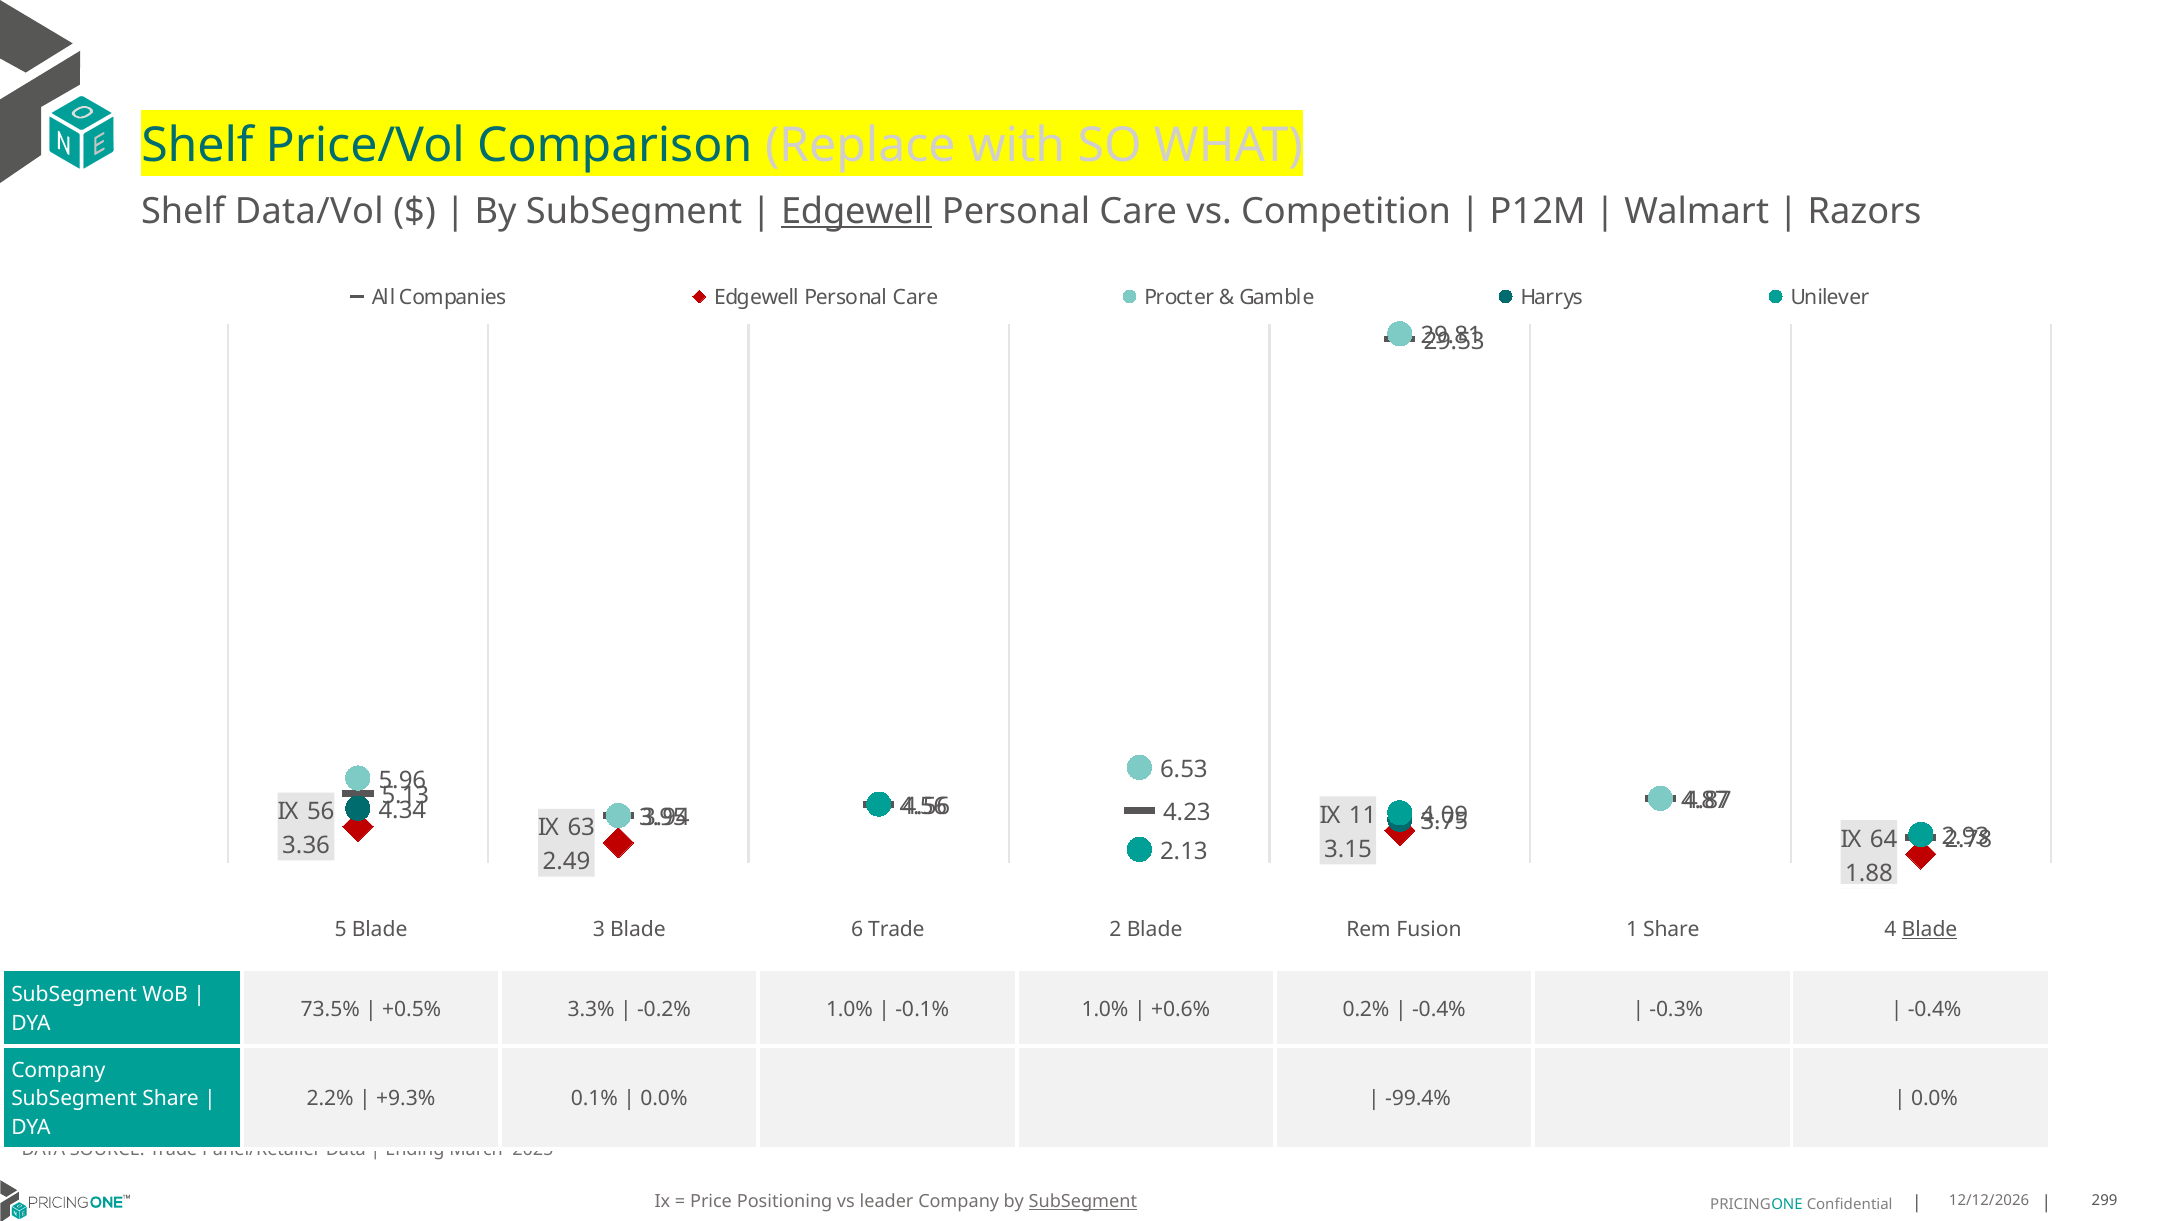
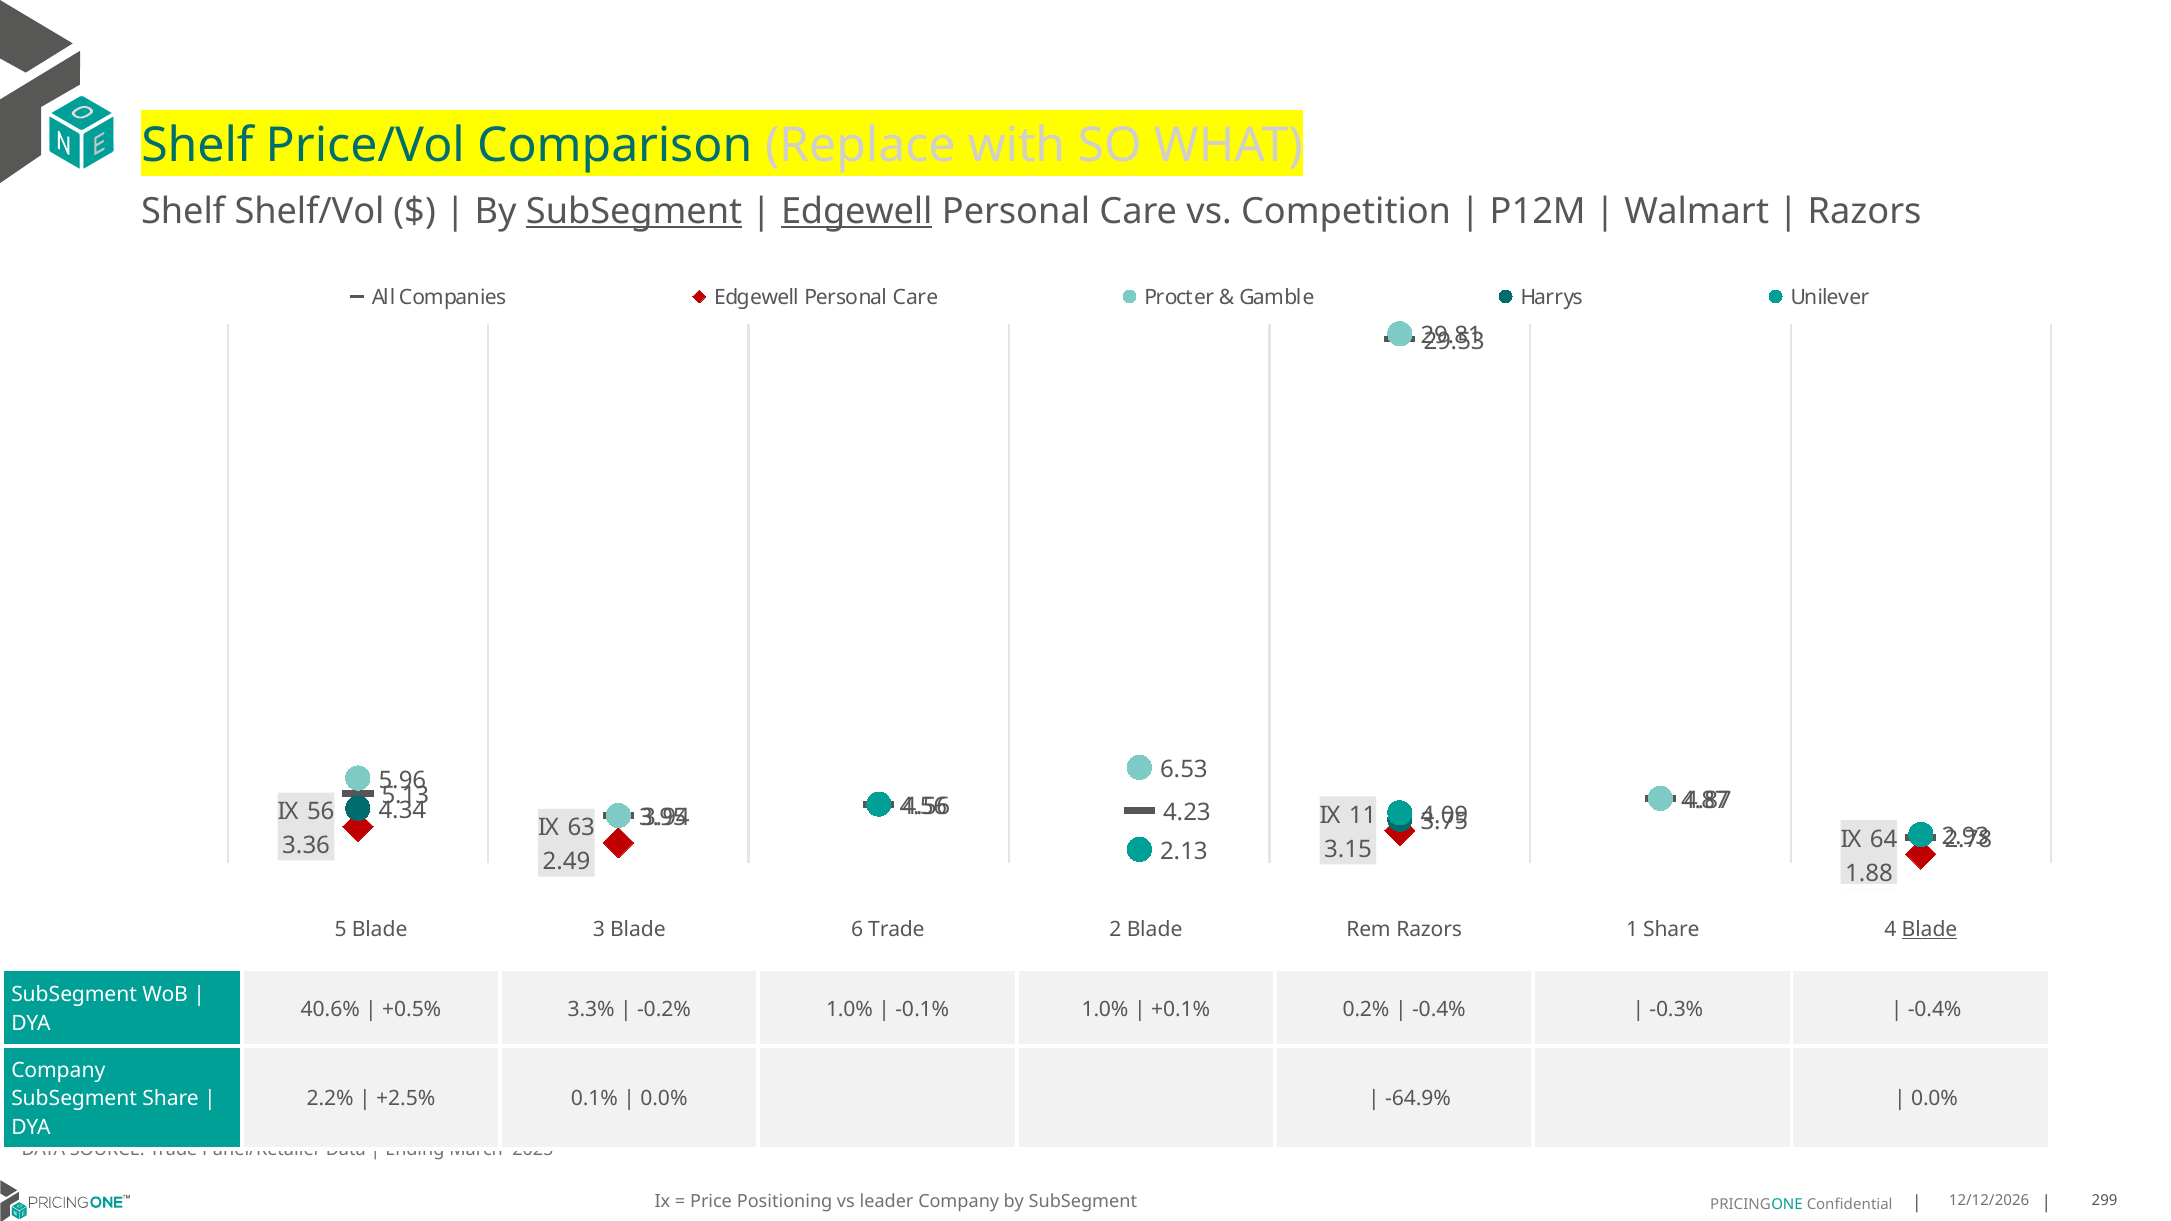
Data/Vol: Data/Vol -> Shelf/Vol (310, 212)
SubSegment underline: none -> present (634, 212)
Rem Fusion: Fusion -> Razors (1429, 929)
73.5%: 73.5% -> 40.6% (330, 1009)
+0.6%: +0.6% -> +0.1% (1181, 1009)
+9.3%: +9.3% -> +2.5% (406, 1099)
-99.4%: -99.4% -> -64.9% (1418, 1099)
SubSegment underline: present -> none (1083, 1202)
